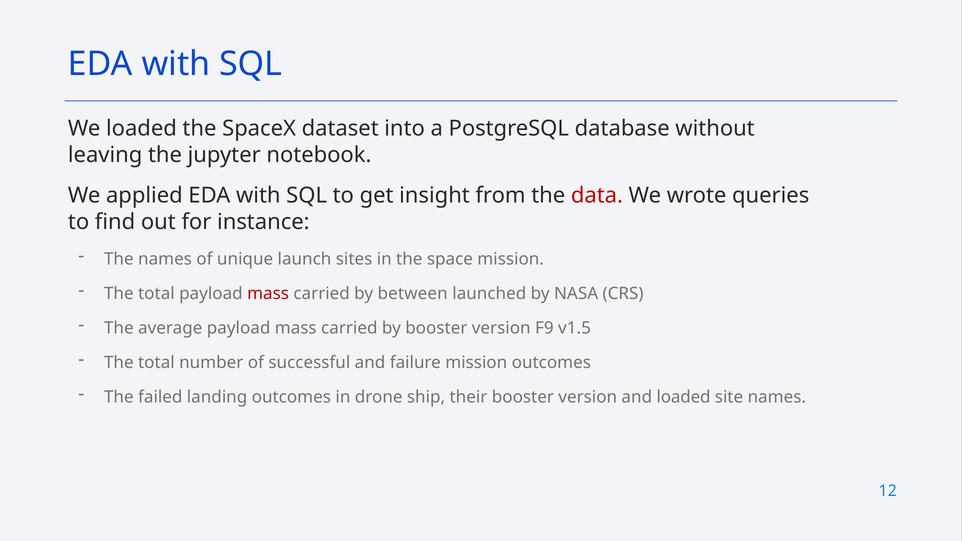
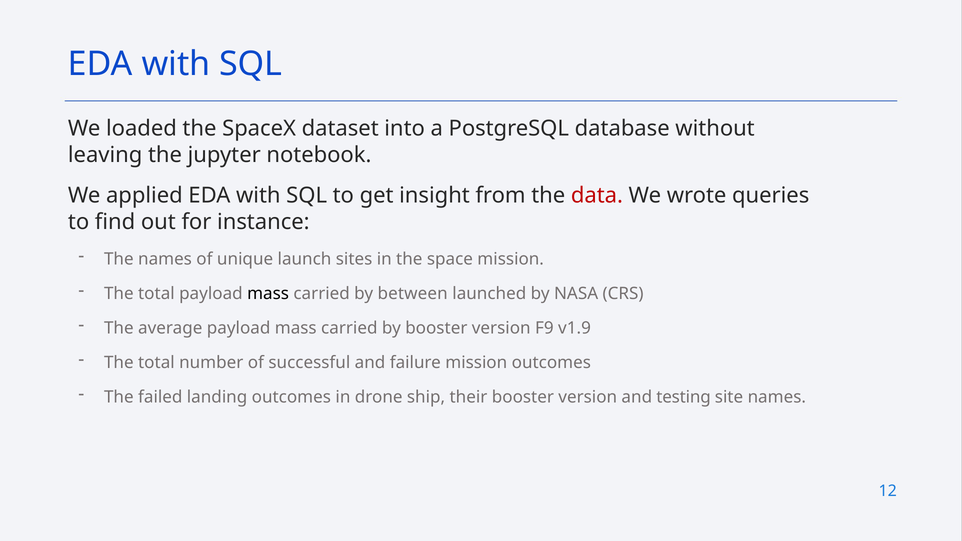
mass colour: red -> black (268, 294)
v1.5: v1.5 -> v1.9 (574, 328)
and loaded: loaded -> testing (684, 397)
